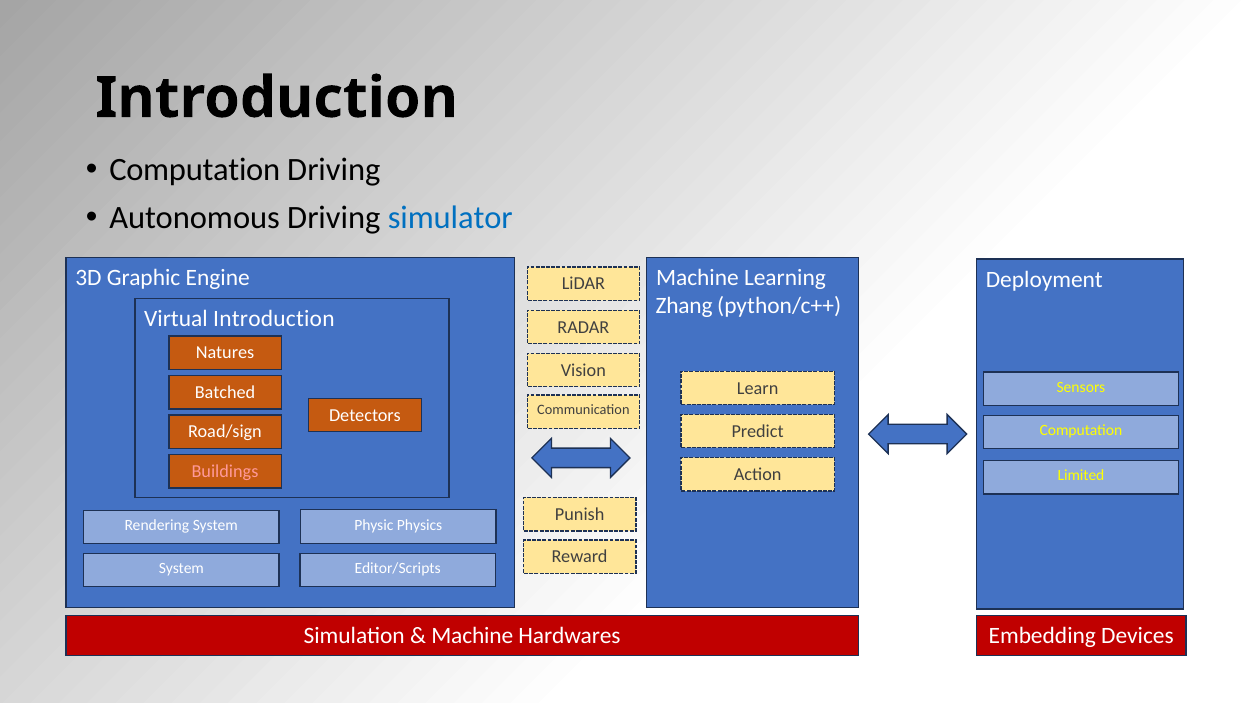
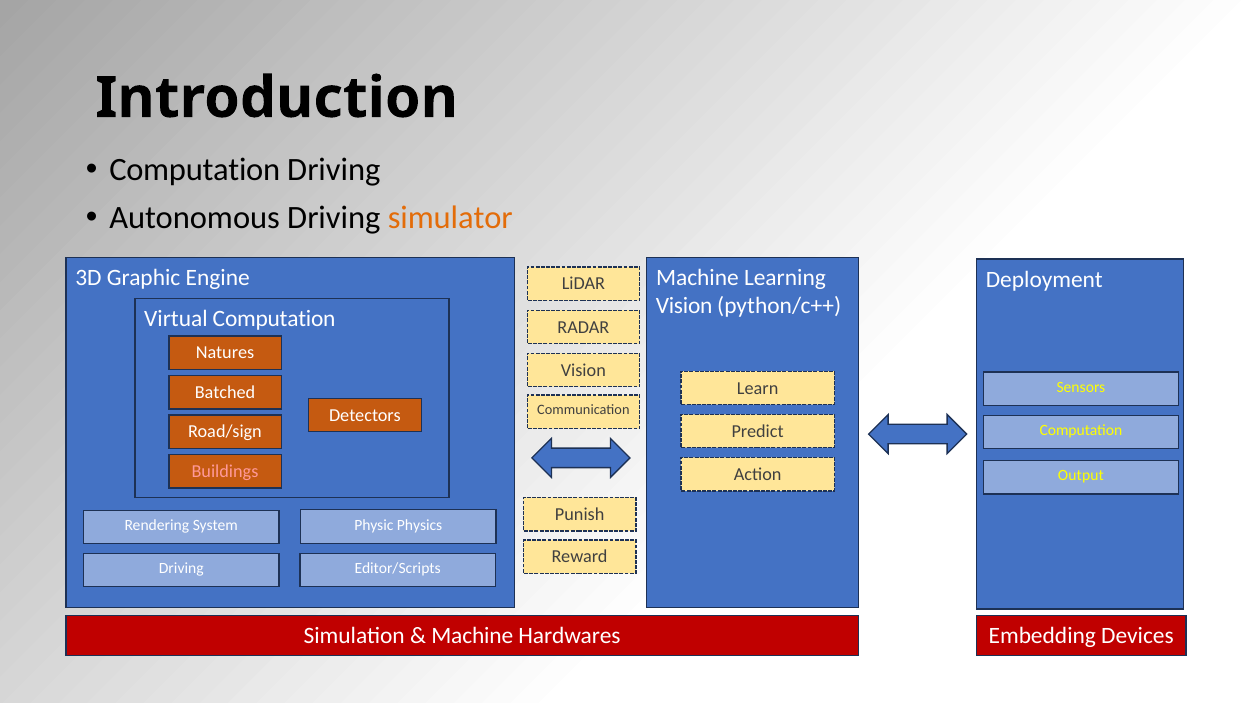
simulator colour: blue -> orange (450, 218)
Zhang: Zhang -> Vision (684, 306)
Virtual Introduction: Introduction -> Computation (274, 319)
Limited: Limited -> Output (1081, 476)
System: System -> Driving (181, 568)
